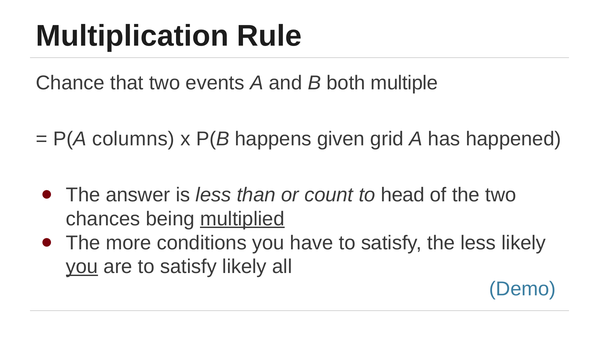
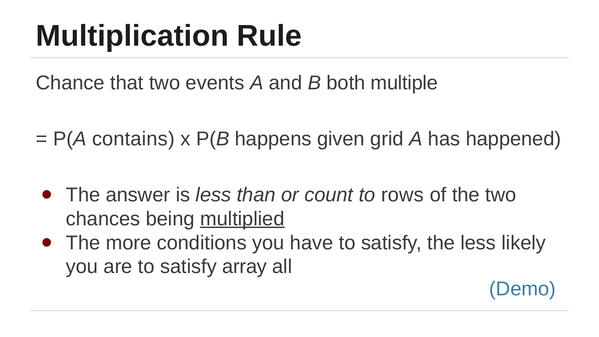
columns: columns -> contains (133, 139)
head: head -> rows (403, 195)
you underline: present -> none (82, 267)
satisfy likely: likely -> array (245, 267)
